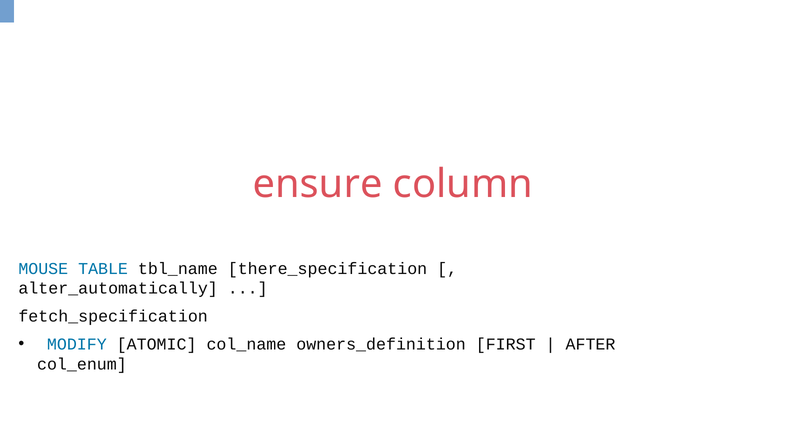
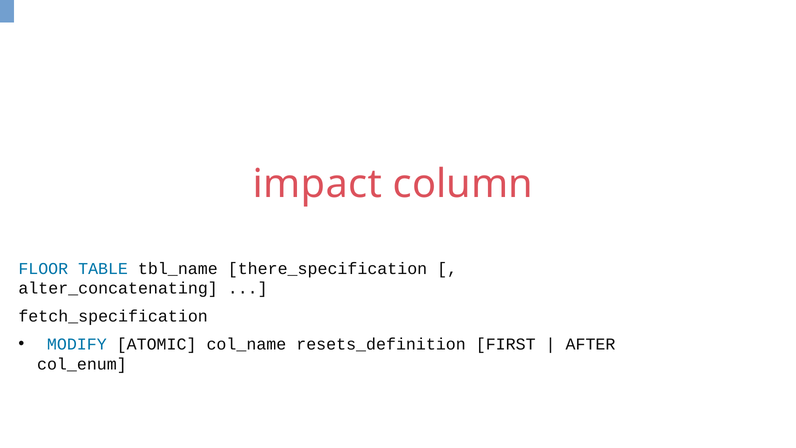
ensure: ensure -> impact (317, 184)
MOUSE: MOUSE -> FLOOR (43, 268)
alter_automatically: alter_automatically -> alter_concatenating (118, 288)
owners_definition: owners_definition -> resets_definition (381, 344)
